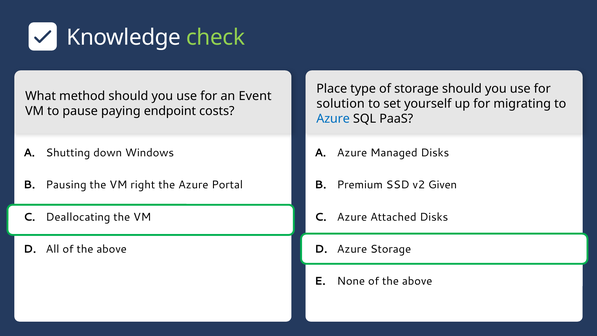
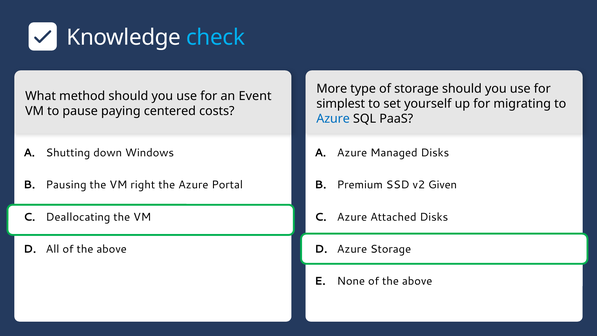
check colour: light green -> light blue (216, 37)
Place: Place -> More (332, 89)
solution: solution -> simplest (341, 104)
endpoint: endpoint -> centered (170, 111)
